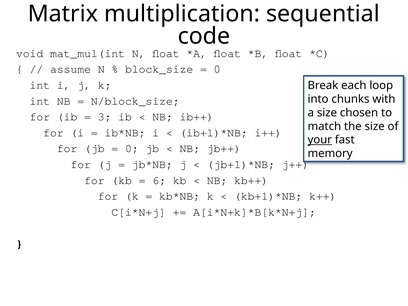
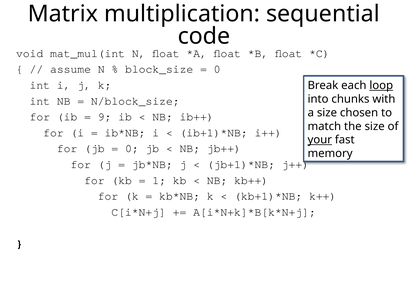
loop underline: none -> present (381, 85)
3: 3 -> 9 (105, 117)
6: 6 -> 1 (159, 180)
